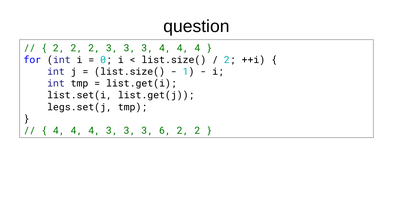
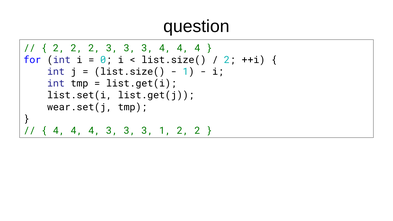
legs.set(j: legs.set(j -> wear.set(j (80, 107)
3 6: 6 -> 1 (165, 131)
